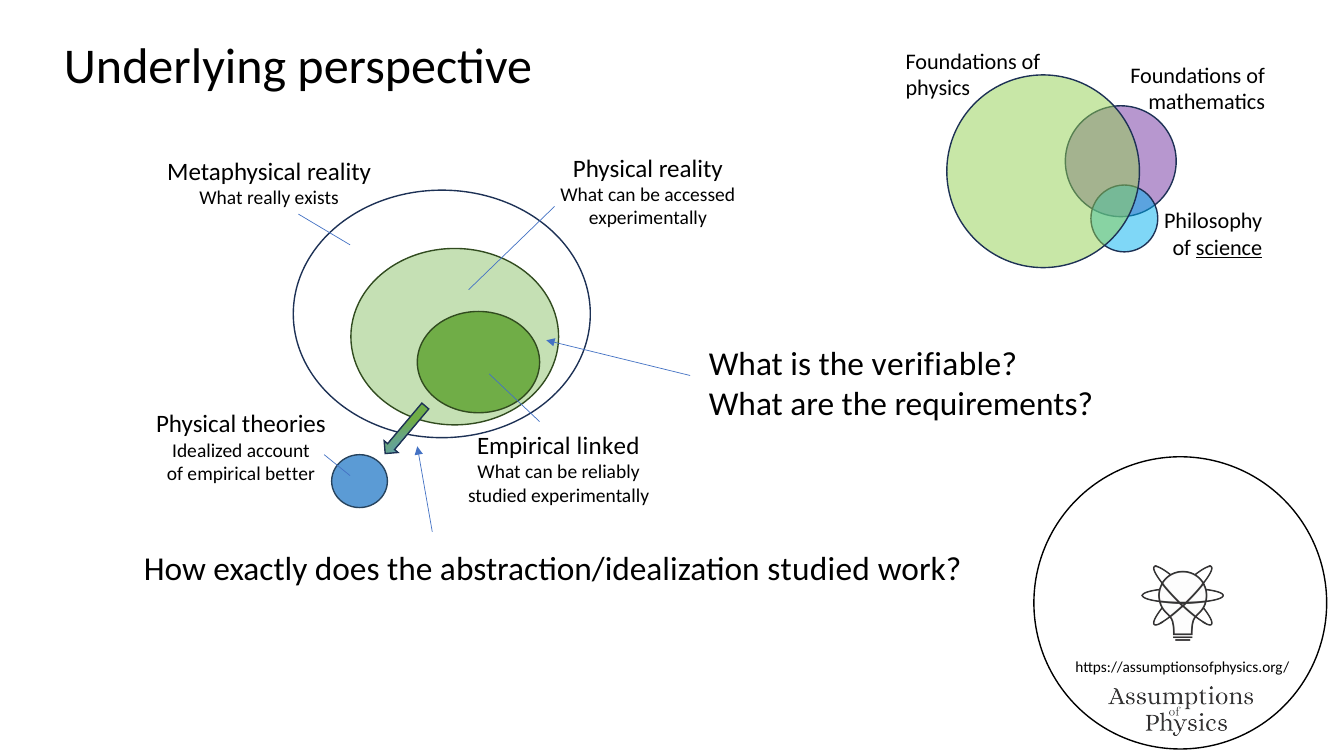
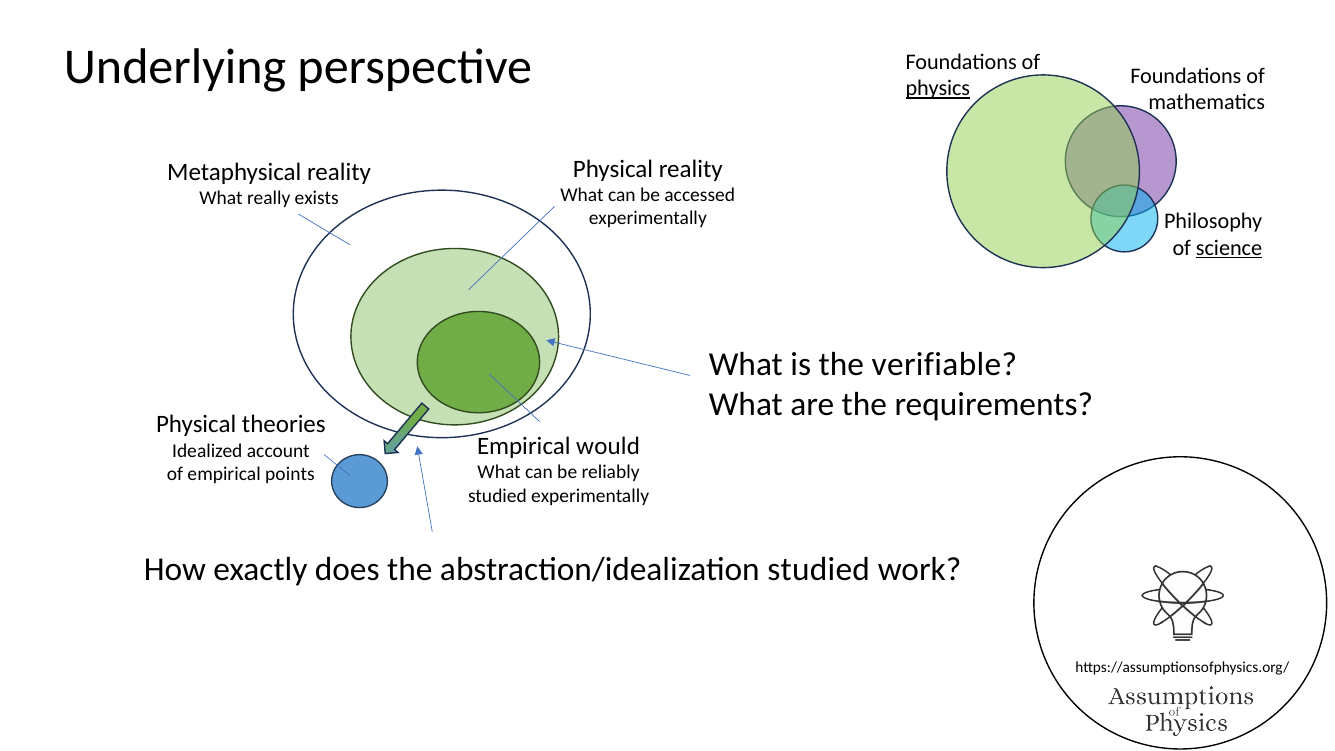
physics underline: none -> present (938, 88)
linked: linked -> would (608, 446)
better: better -> points (290, 474)
